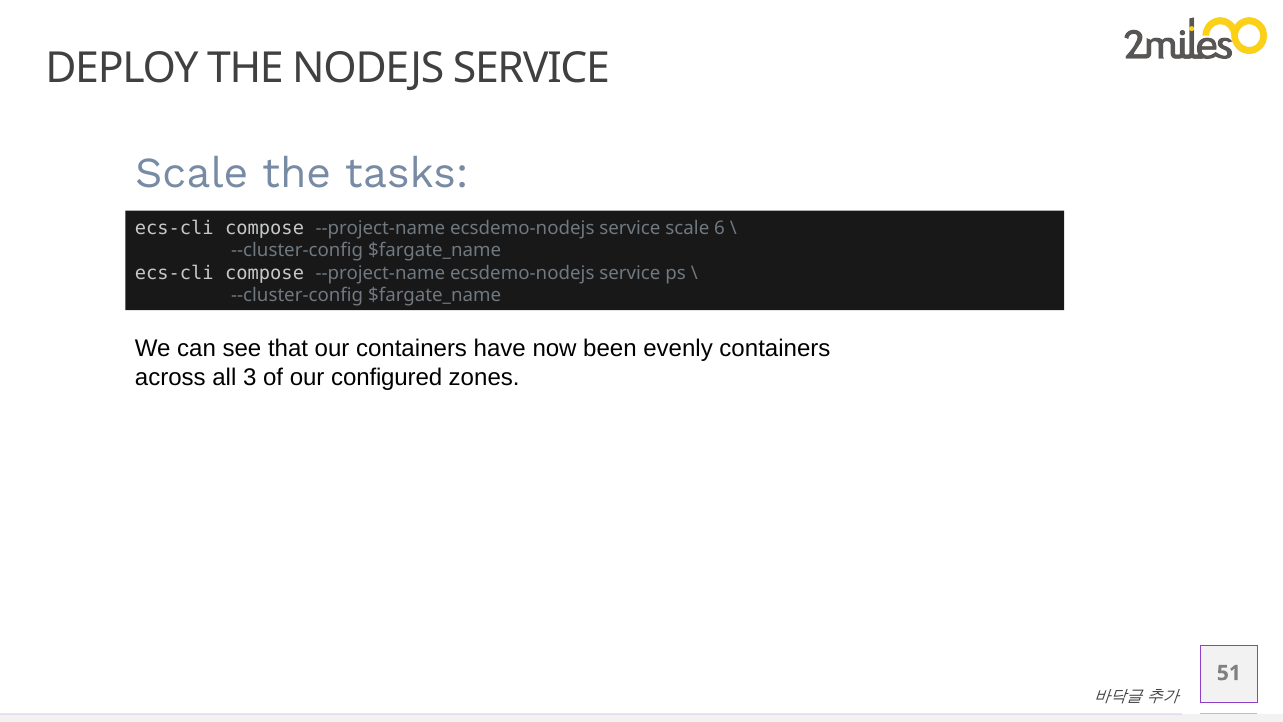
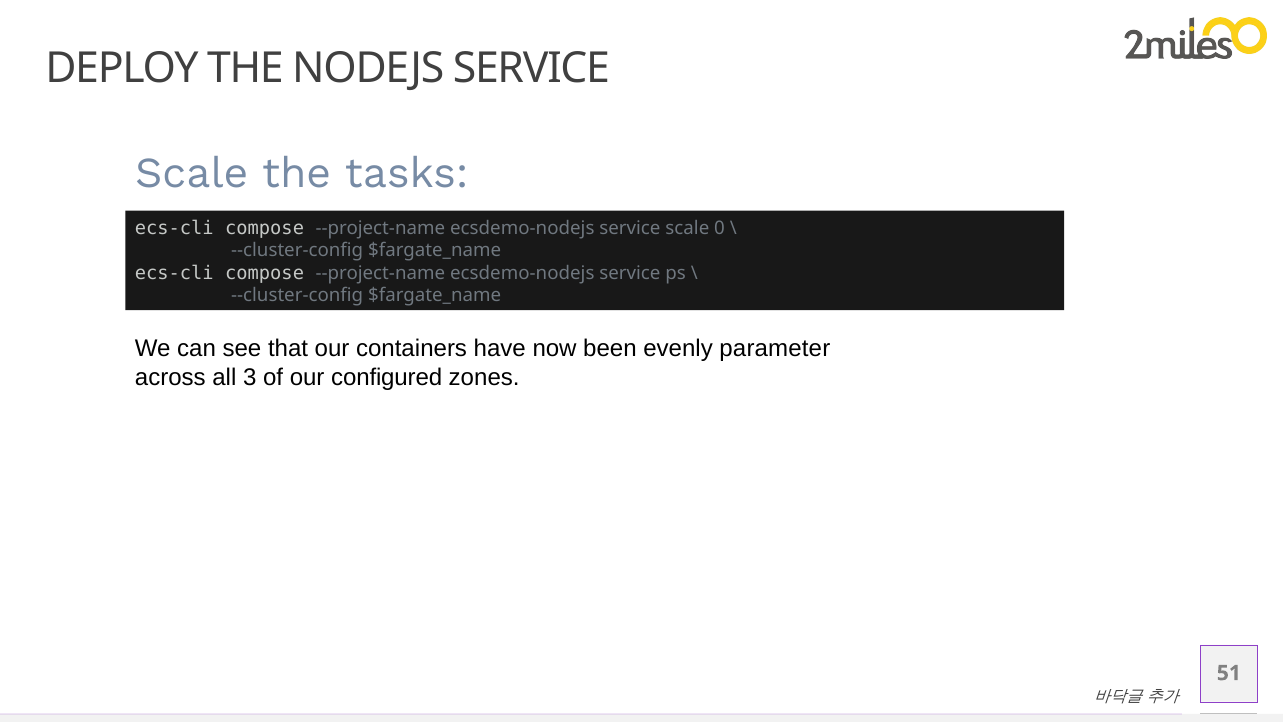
6: 6 -> 0 (720, 228)
evenly containers: containers -> parameter (775, 348)
